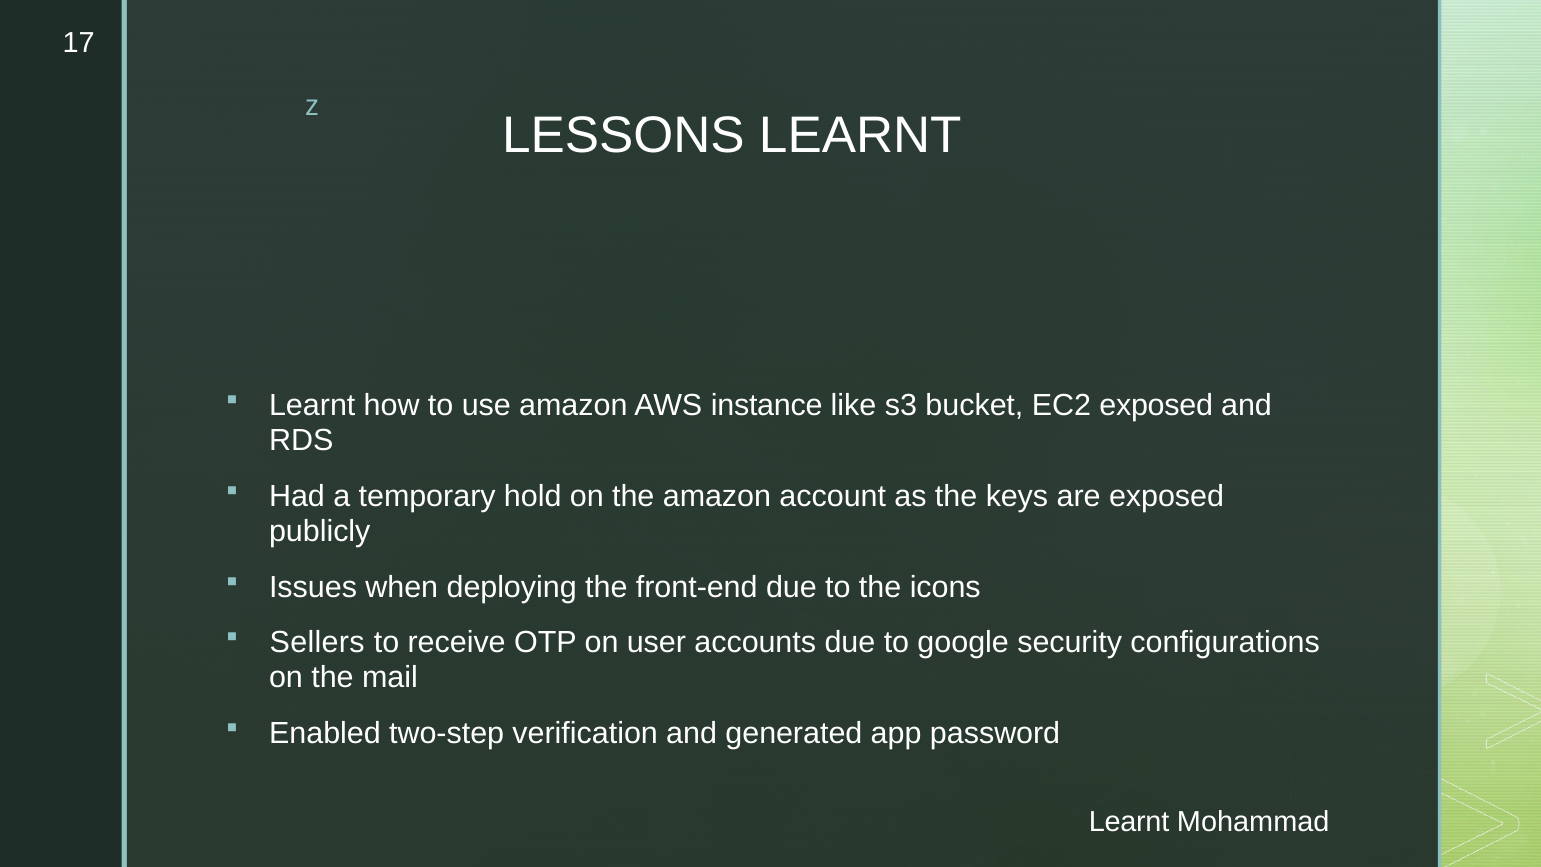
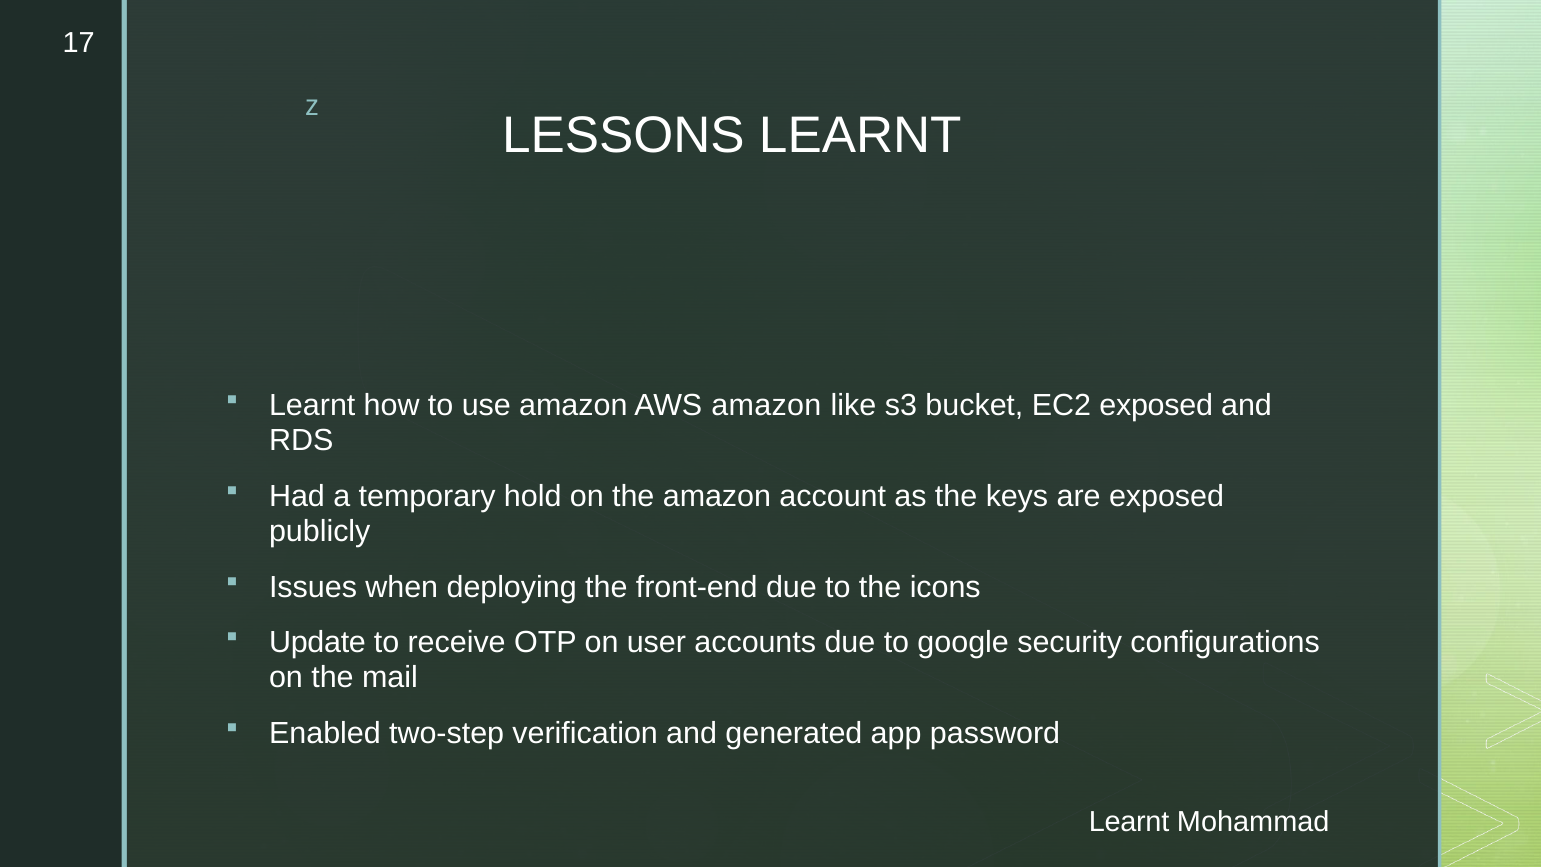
AWS instance: instance -> amazon (766, 406)
Sellers: Sellers -> Update (317, 642)
